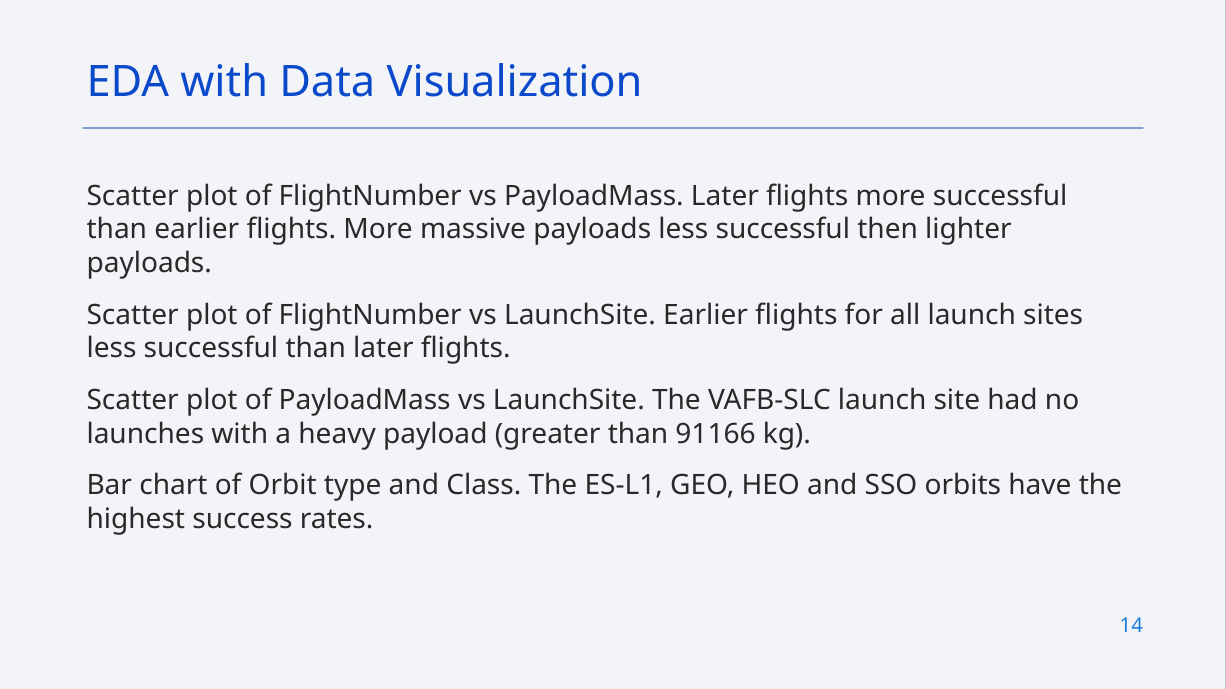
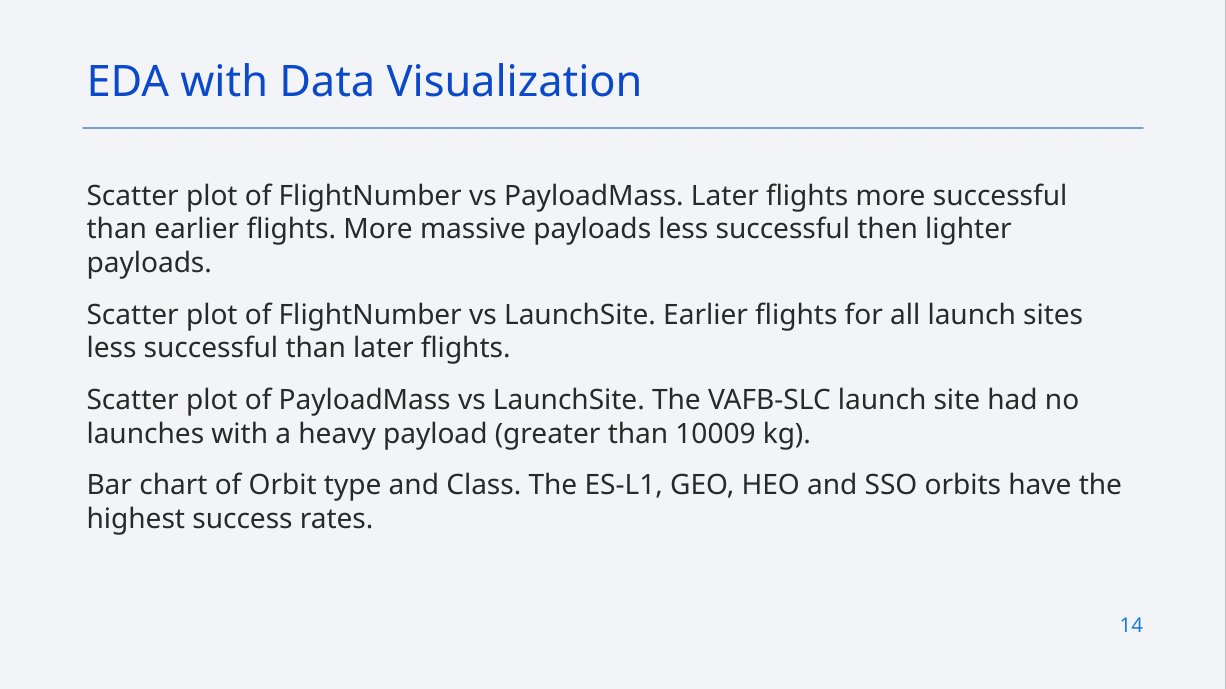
91166: 91166 -> 10009 (716, 434)
